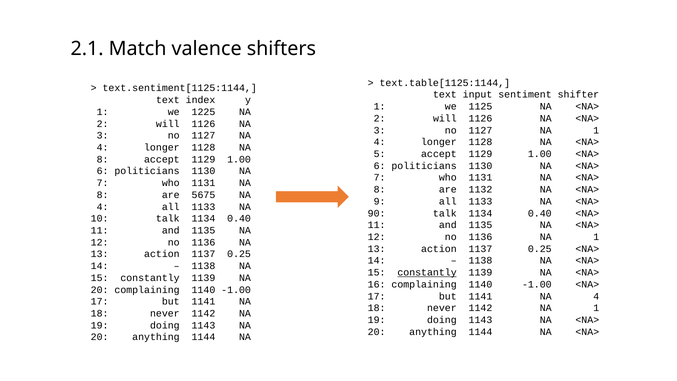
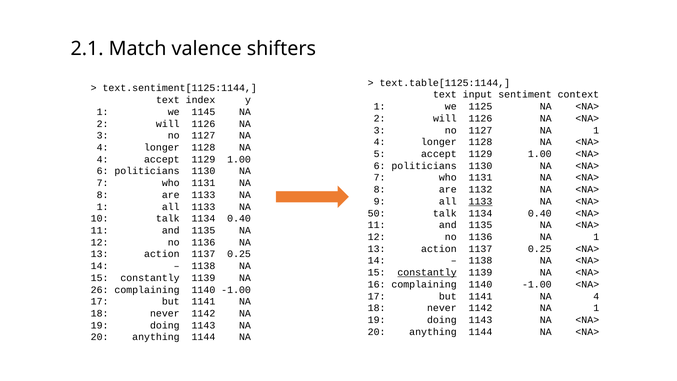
shifter: shifter -> context (578, 95)
1225: 1225 -> 1145 (203, 112)
8: 8 -> 4 (103, 159)
are 5675: 5675 -> 1133 (203, 195)
1133 underline: none -> present (480, 201)
4: 4 -> 1 (103, 207)
90: 90 -> 50 (377, 213)
20: 20 -> 26 (100, 290)
